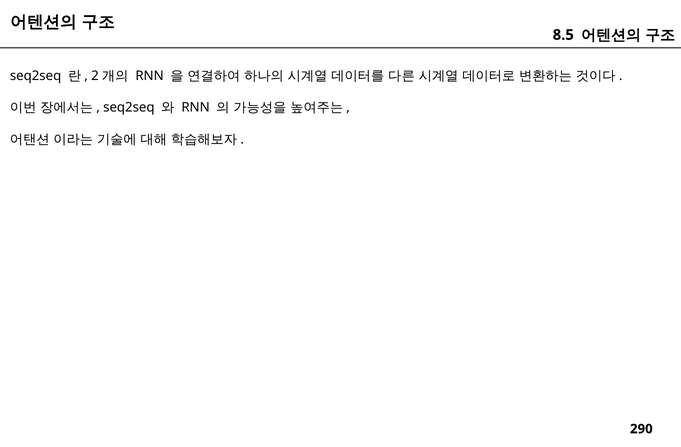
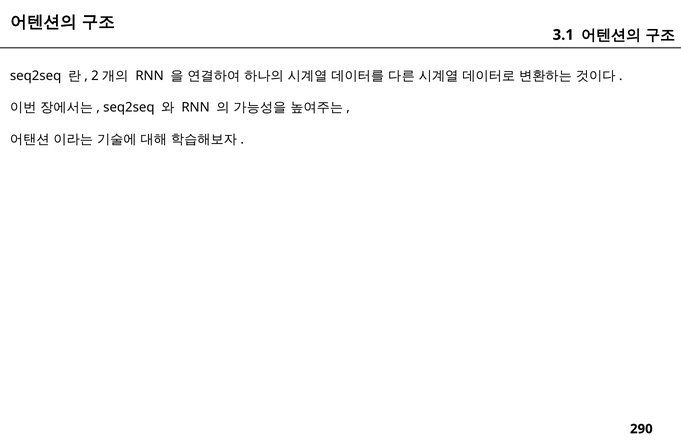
8.5: 8.5 -> 3.1 (563, 35)
